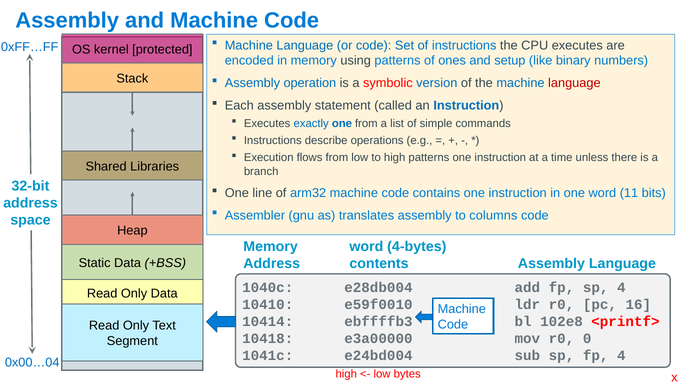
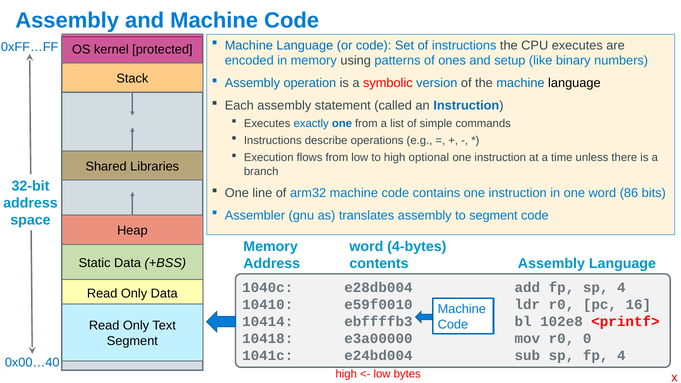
language colour: red -> black (574, 83)
high patterns: patterns -> optional (429, 158)
11: 11 -> 86 (629, 193)
to columns: columns -> segment (493, 215)
0x00…04: 0x00…04 -> 0x00…40 (32, 362)
